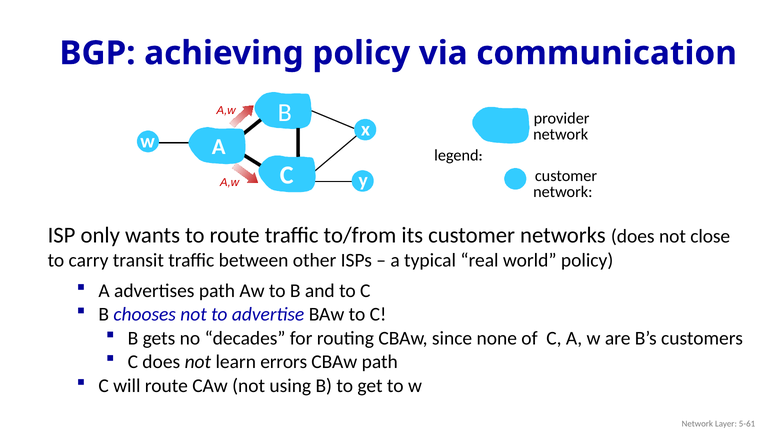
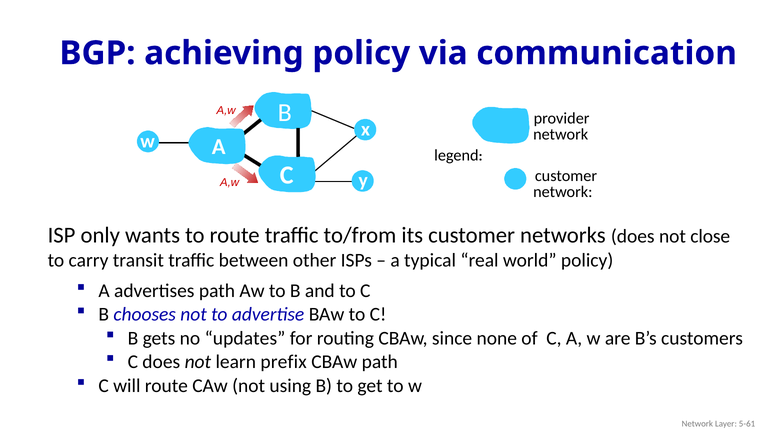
decades: decades -> updates (245, 338)
errors: errors -> prefix (284, 362)
